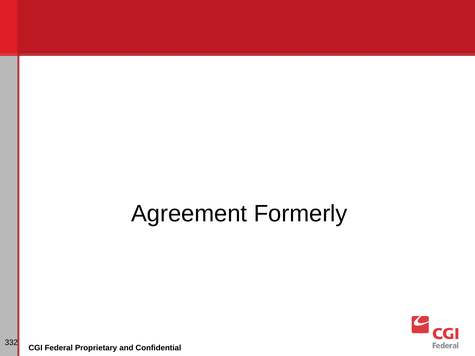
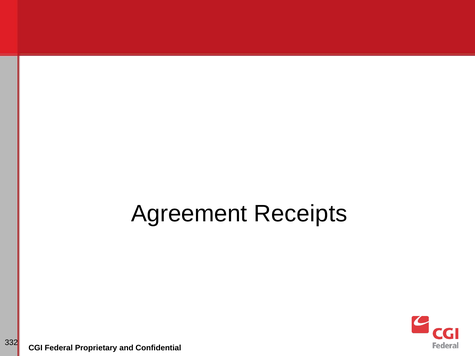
Formerly: Formerly -> Receipts (301, 214)
